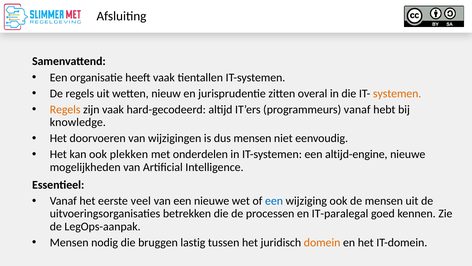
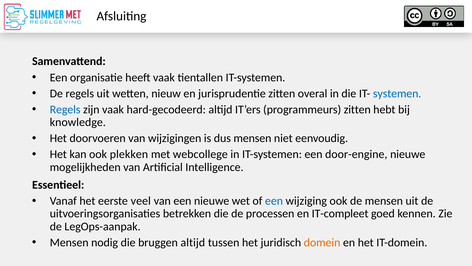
systemen colour: orange -> blue (397, 93)
Regels colour: orange -> blue (65, 109)
programmeurs vanaf: vanaf -> zitten (357, 109)
onderdelen: onderdelen -> webcollege (200, 154)
altijd-engine: altijd-engine -> door-engine (356, 154)
IT-paralegal: IT-paralegal -> IT-compleet (340, 213)
bruggen lastig: lastig -> altijd (193, 242)
